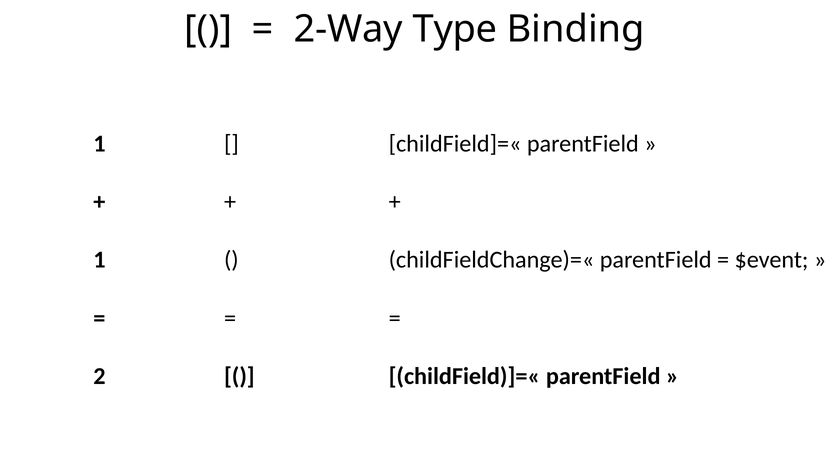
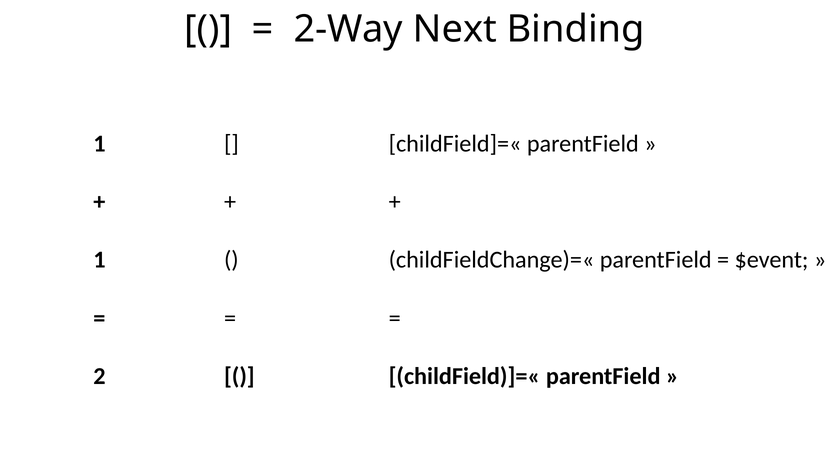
Type: Type -> Next (455, 29)
